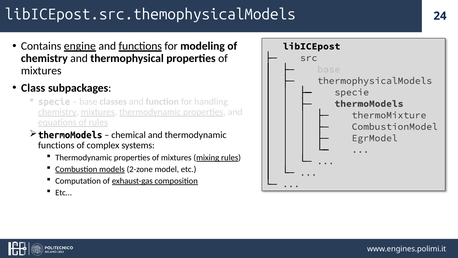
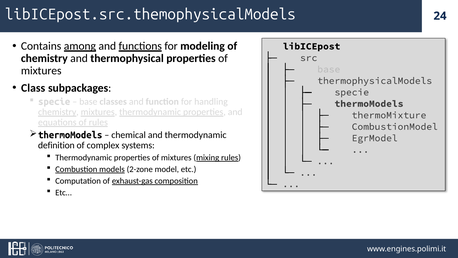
engine: engine -> among (80, 46)
functions: functions -> definition (56, 145)
